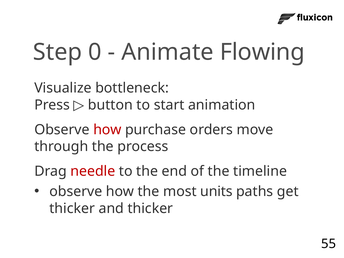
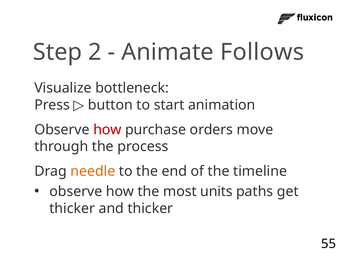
0: 0 -> 2 (95, 52)
Flowing: Flowing -> Follows (262, 52)
needle colour: red -> orange (93, 171)
